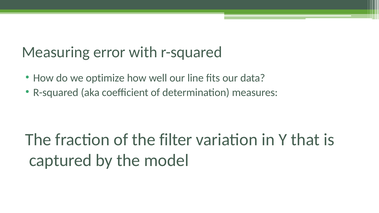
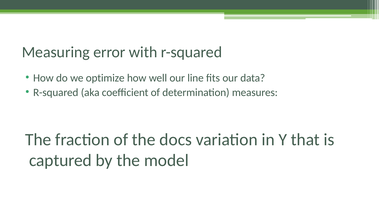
filter: filter -> docs (176, 140)
